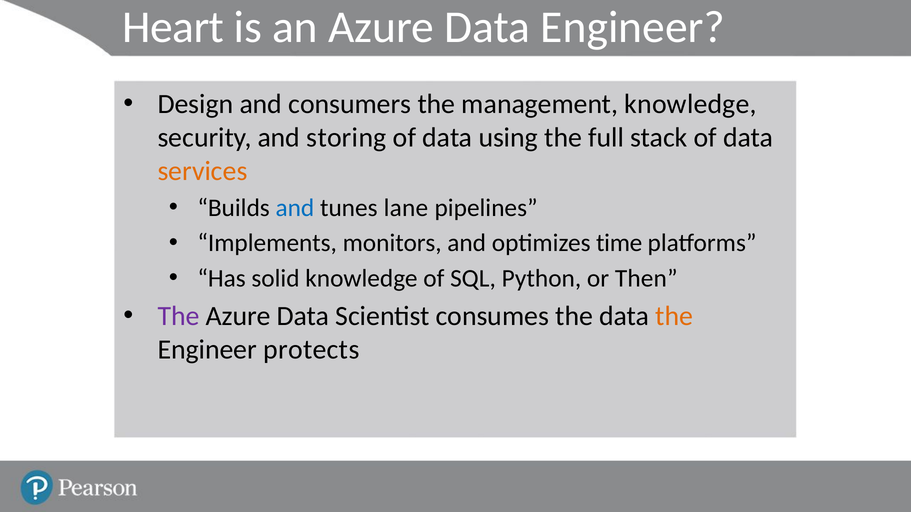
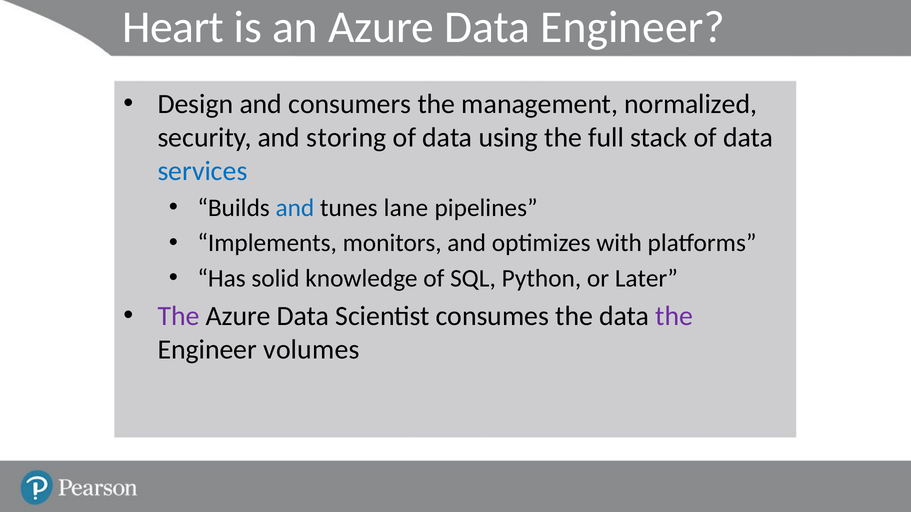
management knowledge: knowledge -> normalized (691, 104)
services colour: orange -> blue (203, 171)
time: time -> with (619, 243)
Then: Then -> Later (646, 279)
the colour: orange -> purple (674, 316)
protects: protects -> volumes (311, 350)
